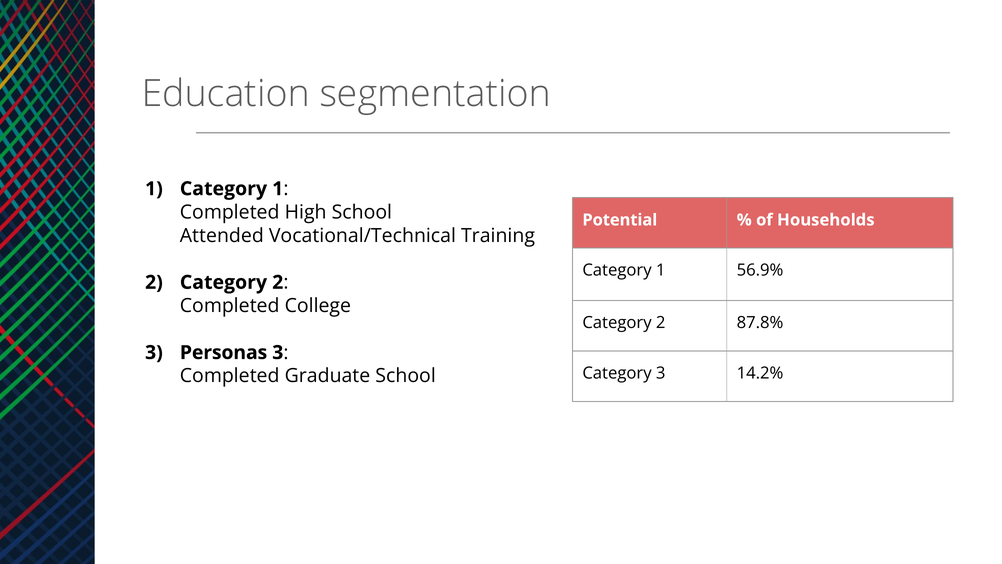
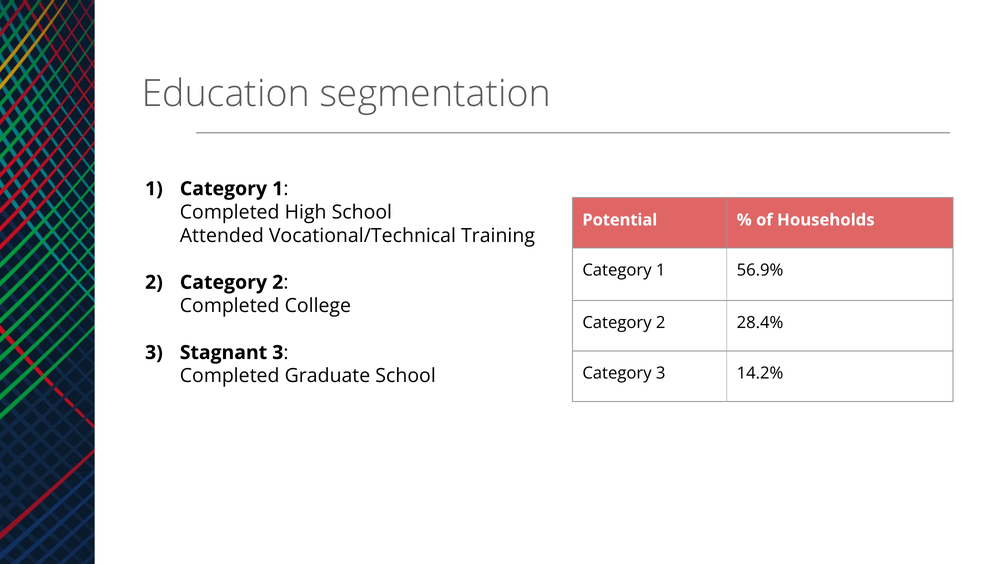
87.8%: 87.8% -> 28.4% (760, 323)
Personas: Personas -> Stagnant (223, 352)
